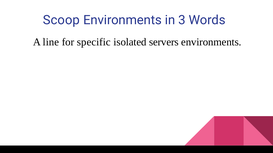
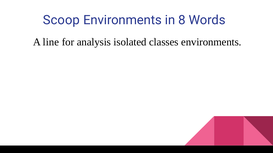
3: 3 -> 8 (182, 20)
specific: specific -> analysis (94, 42)
servers: servers -> classes (164, 42)
